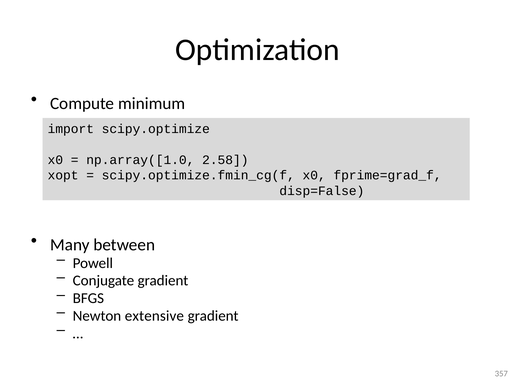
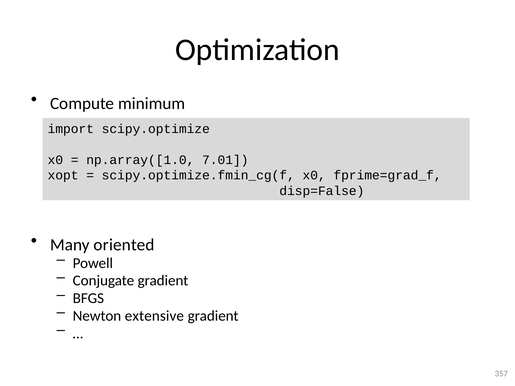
2.58: 2.58 -> 7.01 (225, 160)
between: between -> oriented (124, 245)
